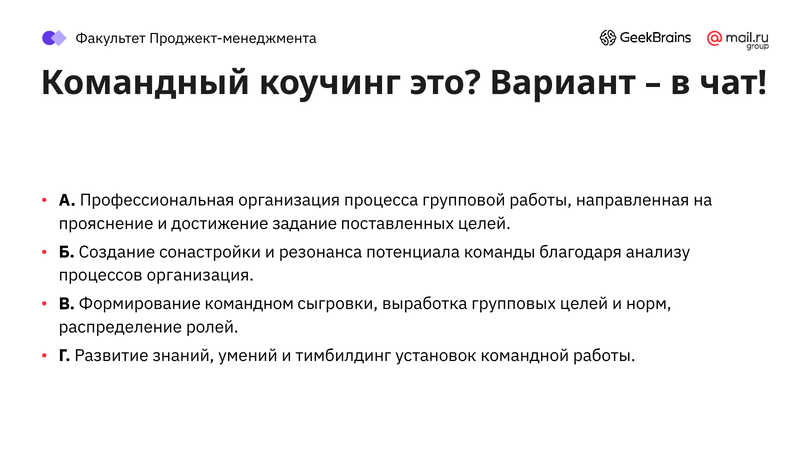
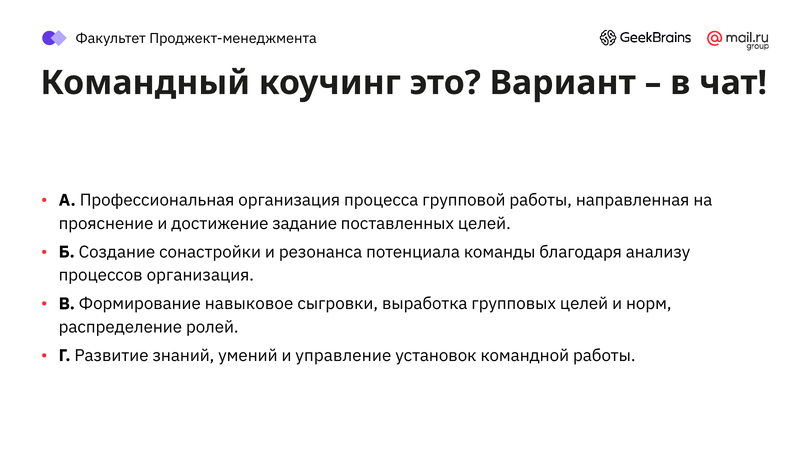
командном: командном -> навыковое (249, 304)
тимбилдинг: тимбилдинг -> управление (343, 356)
